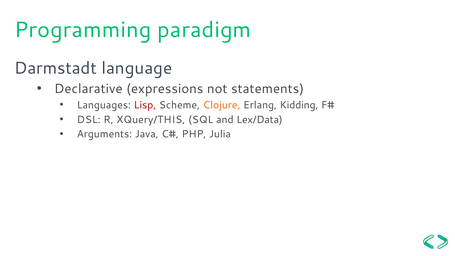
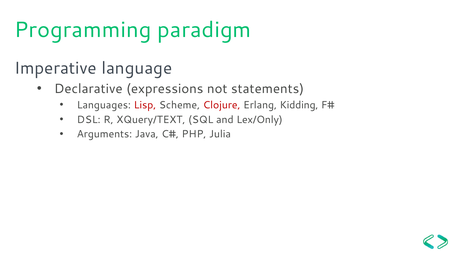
Darmstadt: Darmstadt -> Imperative (56, 68)
Clojure colour: orange -> red (222, 105)
XQuery/THIS: XQuery/THIS -> XQuery/TEXT (151, 120)
Lex/Data: Lex/Data -> Lex/Only (260, 120)
